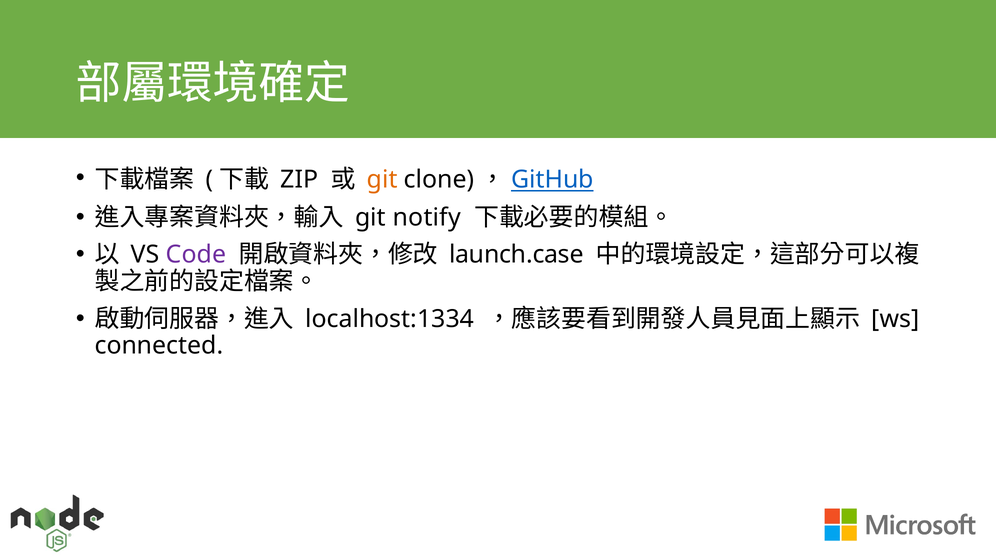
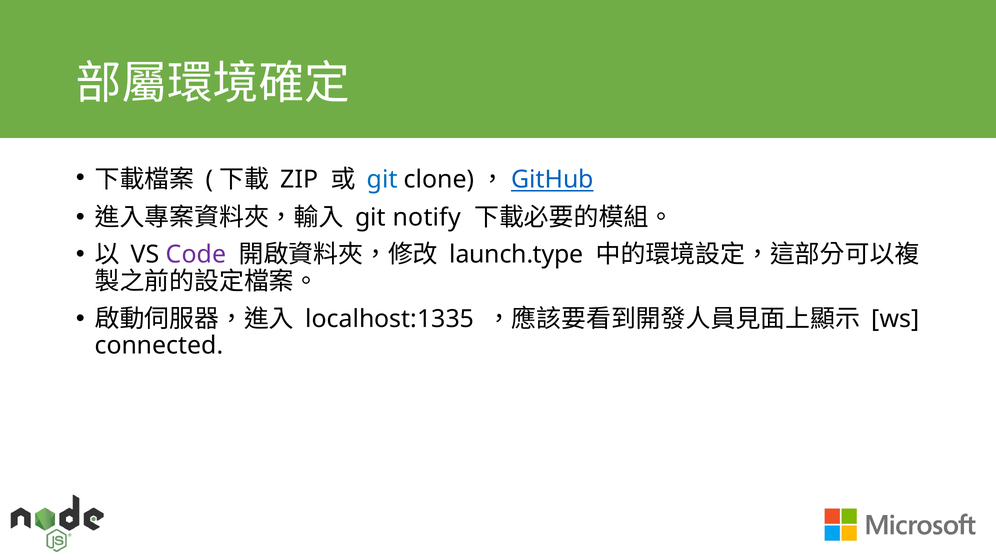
git colour: orange -> blue (382, 180)
launch.case: launch.case -> launch.type (516, 255)
localhost:1334: localhost:1334 -> localhost:1335 (390, 319)
